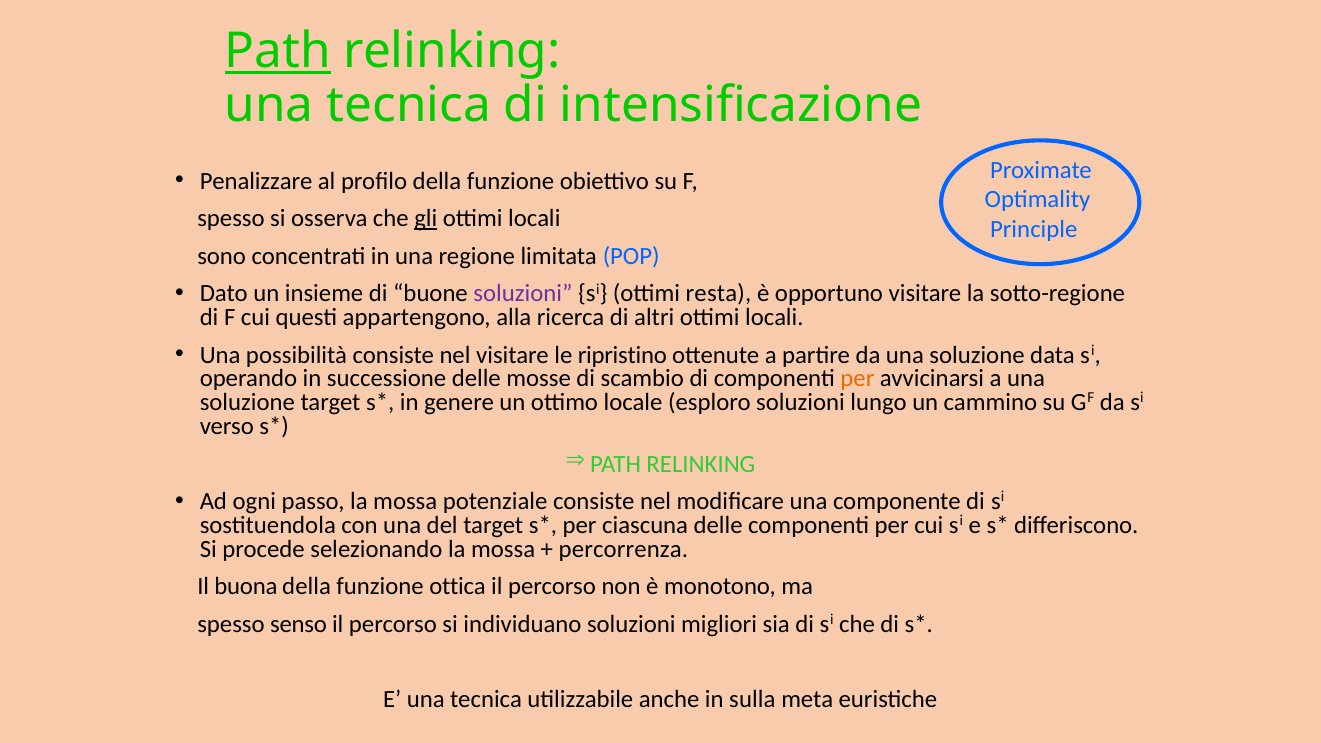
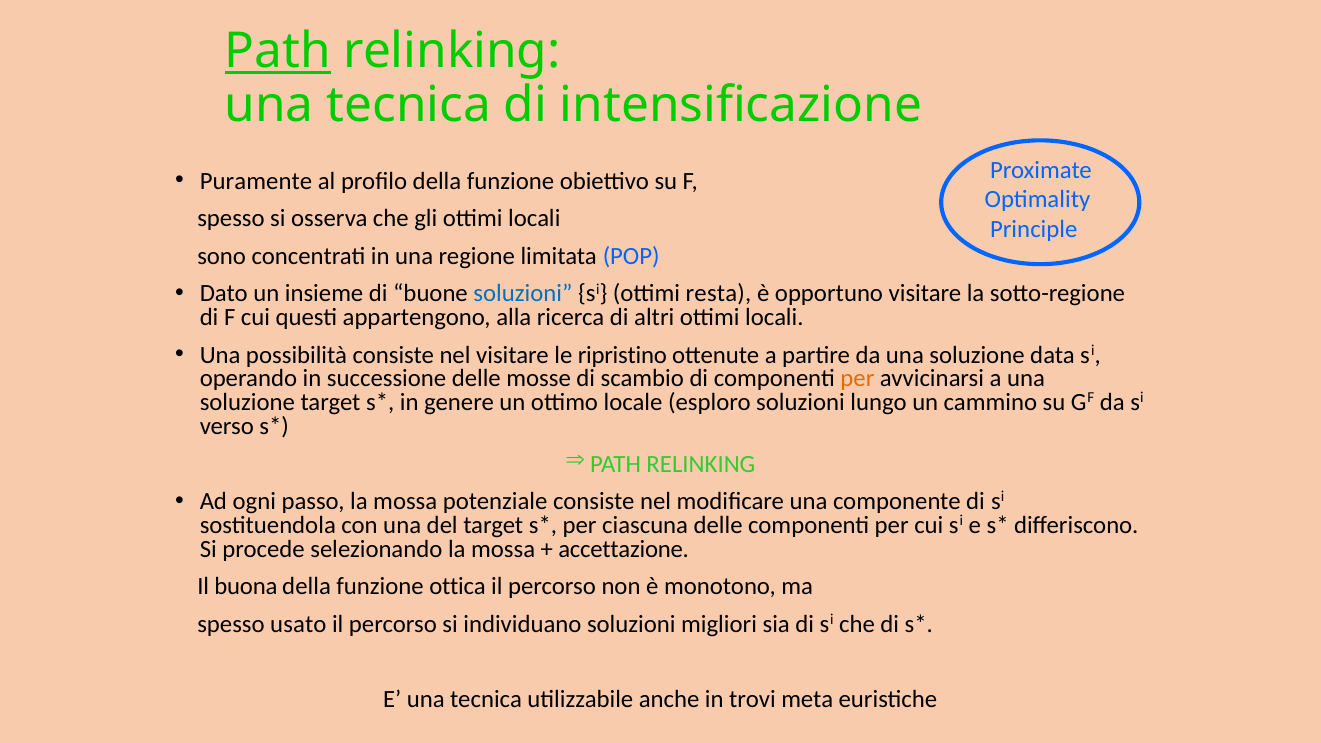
Penalizzare: Penalizzare -> Puramente (256, 181)
gli underline: present -> none (426, 218)
soluzioni colour: purple -> blue (523, 294)
percorrenza: percorrenza -> accettazione (624, 549)
senso: senso -> usato (298, 624)
sulla: sulla -> trovi (752, 699)
